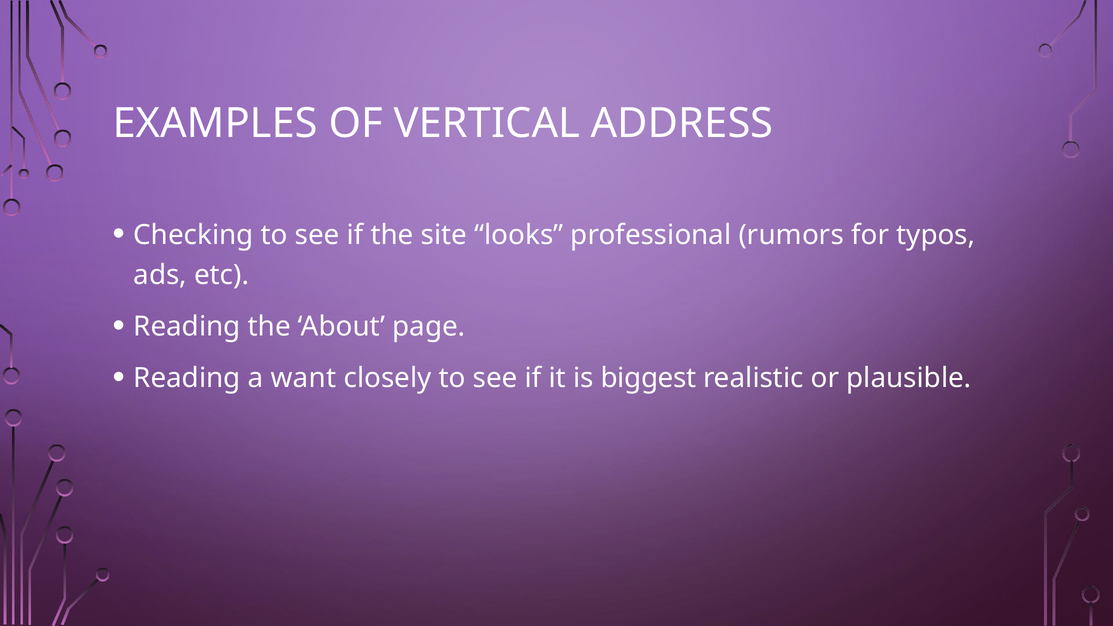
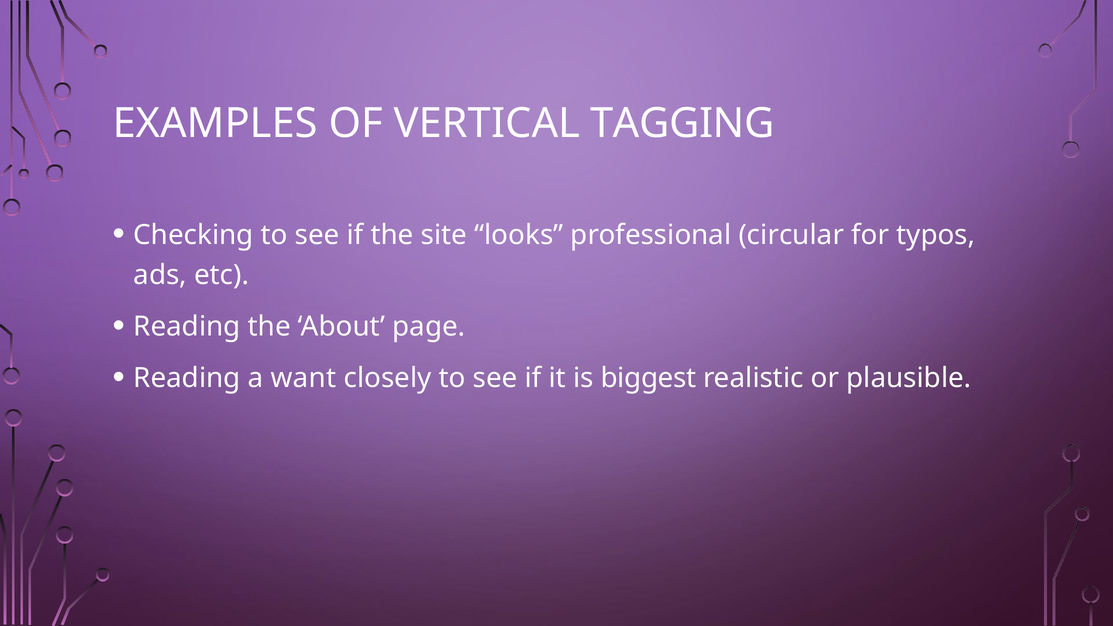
ADDRESS: ADDRESS -> TAGGING (682, 124)
rumors: rumors -> circular (791, 235)
